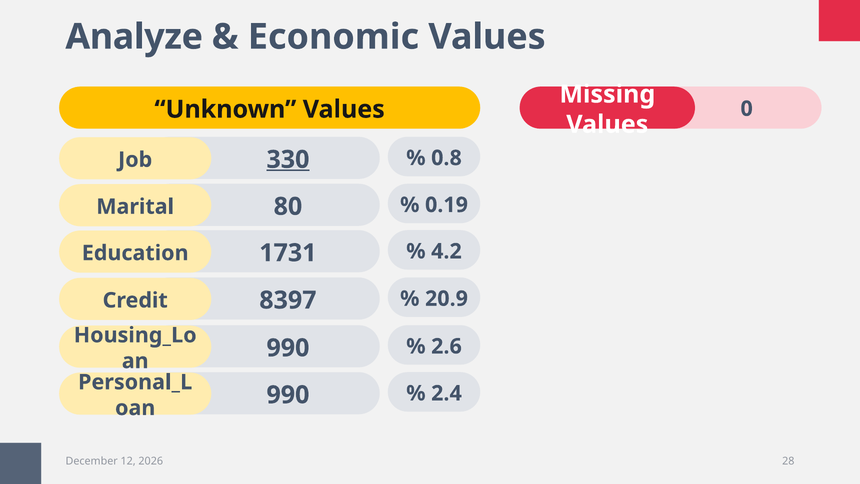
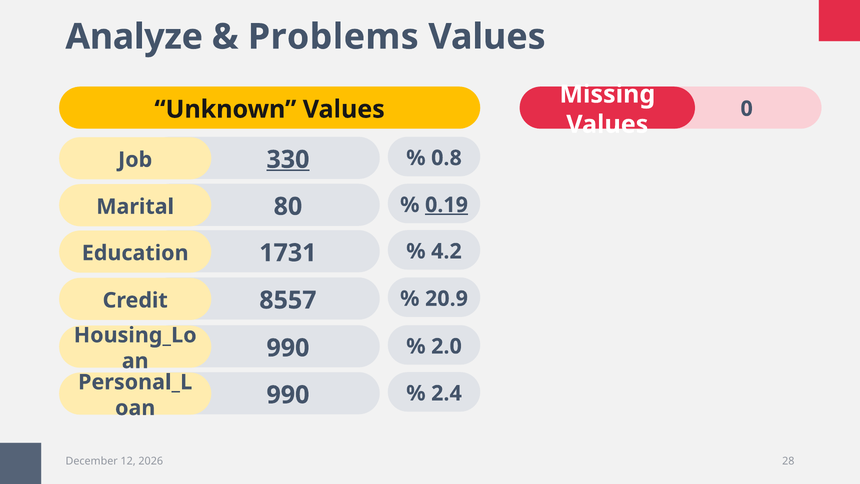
Economic: Economic -> Problems (333, 37)
0.19 underline: none -> present (446, 205)
8397: 8397 -> 8557 (288, 300)
2.6: 2.6 -> 2.0 (446, 346)
